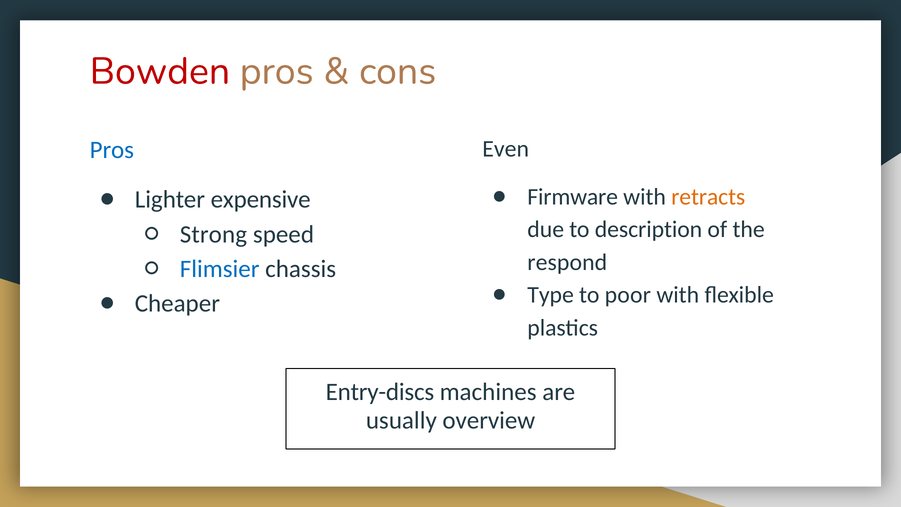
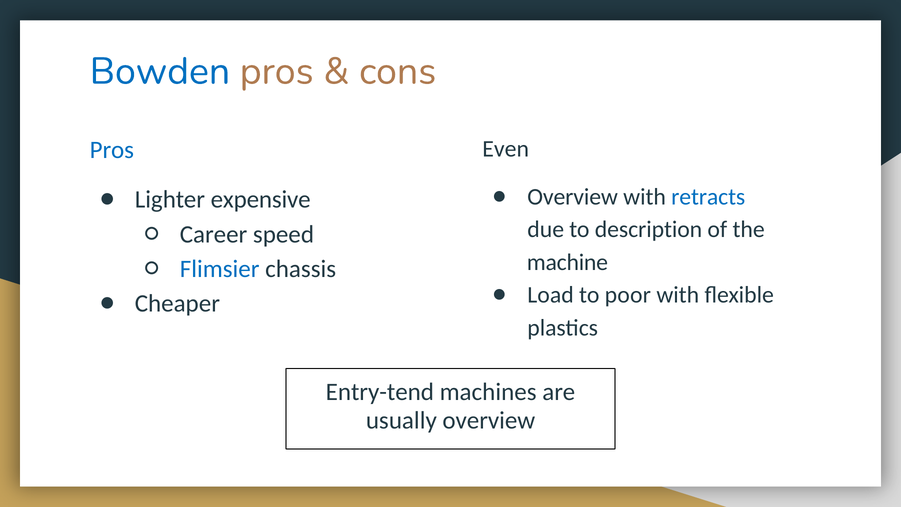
Bowden colour: red -> blue (160, 71)
Firmware: Firmware -> Overview (573, 197)
retracts colour: orange -> blue (708, 197)
Strong: Strong -> Career (214, 234)
respond: respond -> machine (567, 262)
Type: Type -> Load (551, 295)
Entry-discs: Entry-discs -> Entry-tend (380, 392)
